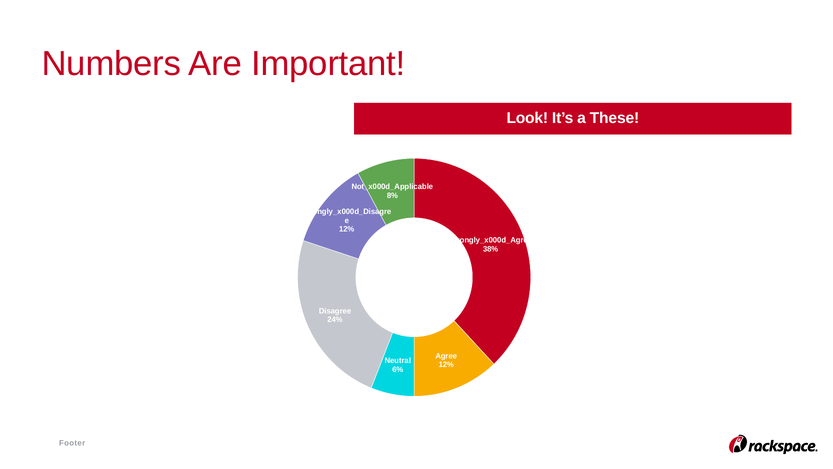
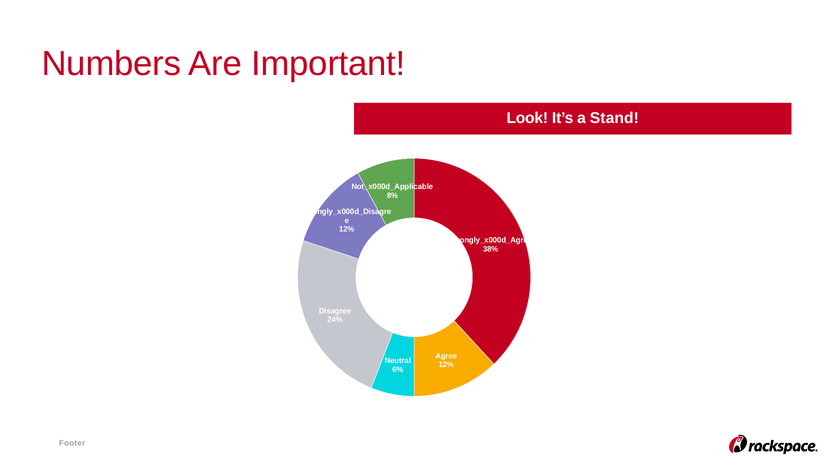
These: These -> Stand (614, 118)
